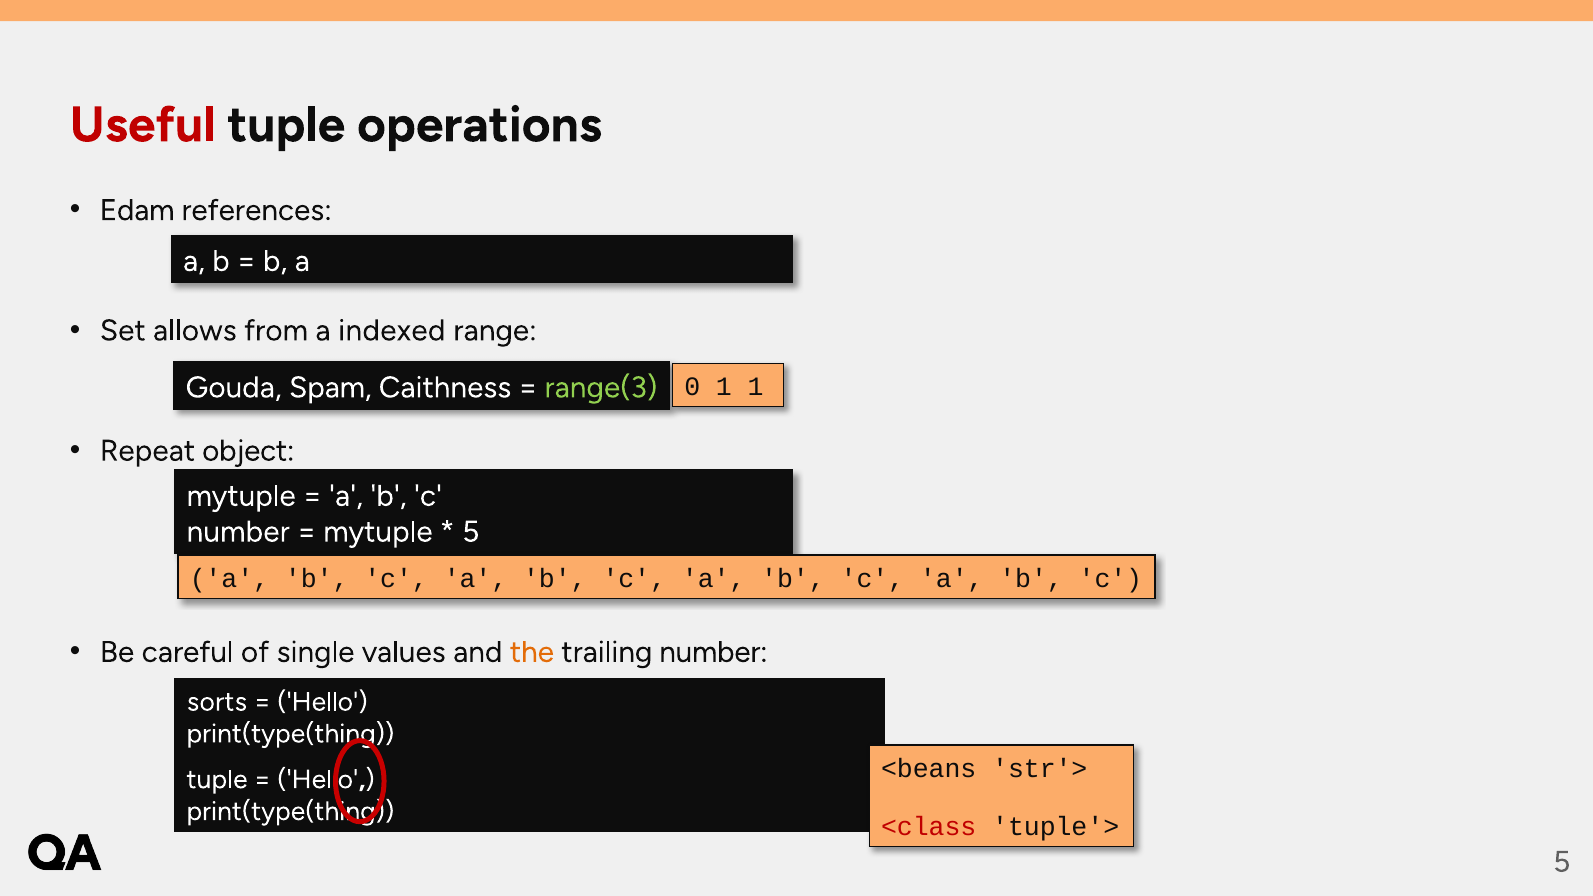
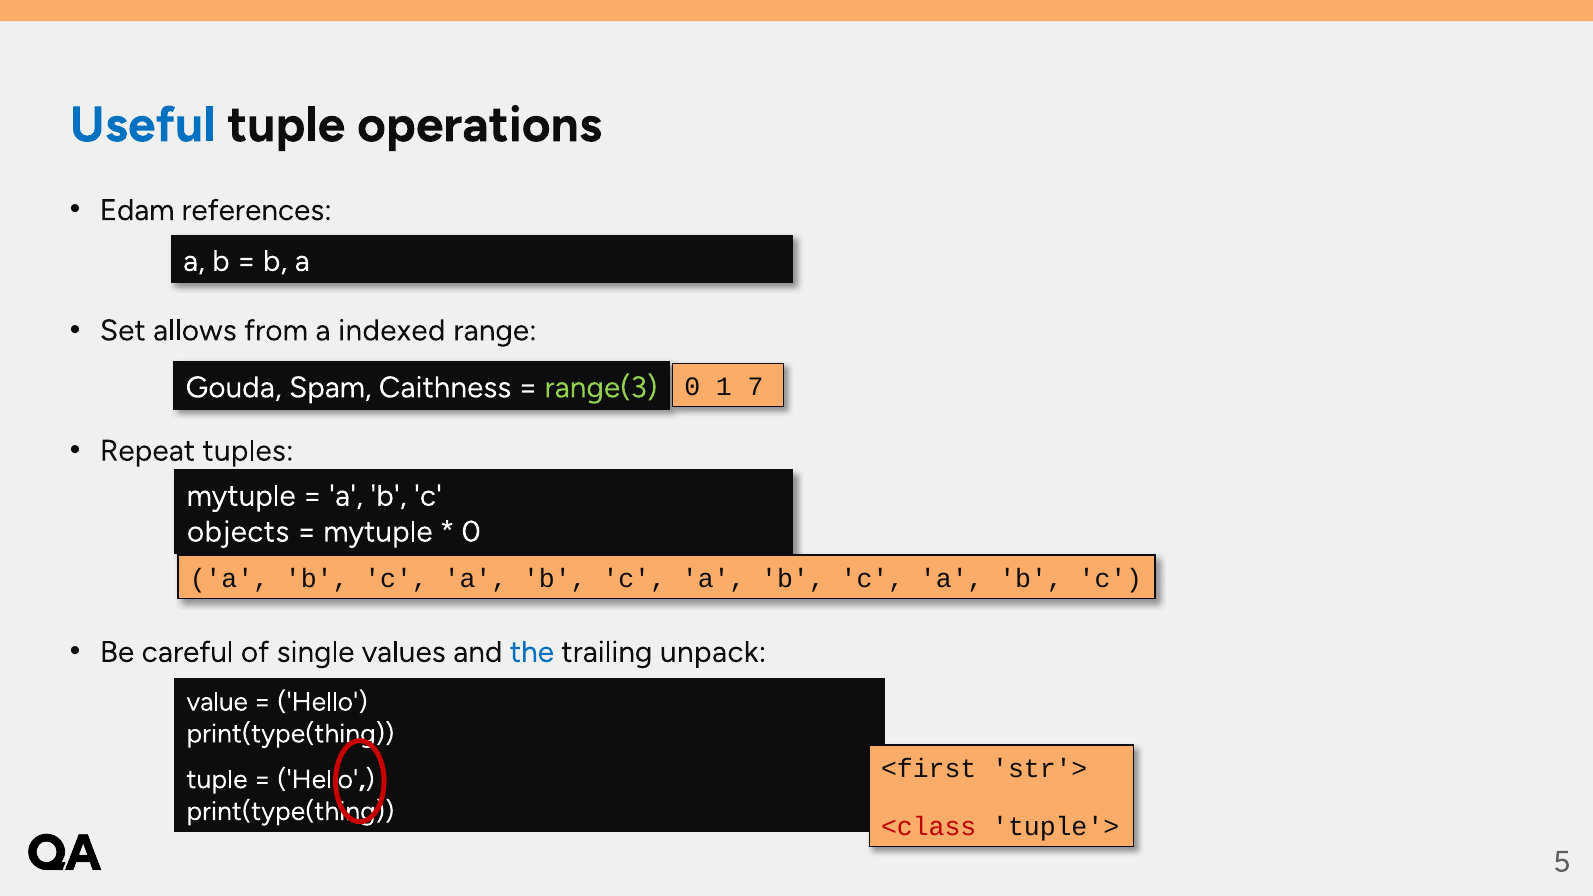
Useful colour: red -> blue (143, 125)
1 1: 1 -> 7 (756, 387)
object: object -> tuples (248, 451)
number: number -> objects (238, 532)
5: 5 -> 0 (471, 532)
the colour: orange -> blue (532, 652)
trailing number: number -> unpack (713, 652)
sorts: sorts -> value (217, 702)
<beans: <beans -> <first (929, 769)
